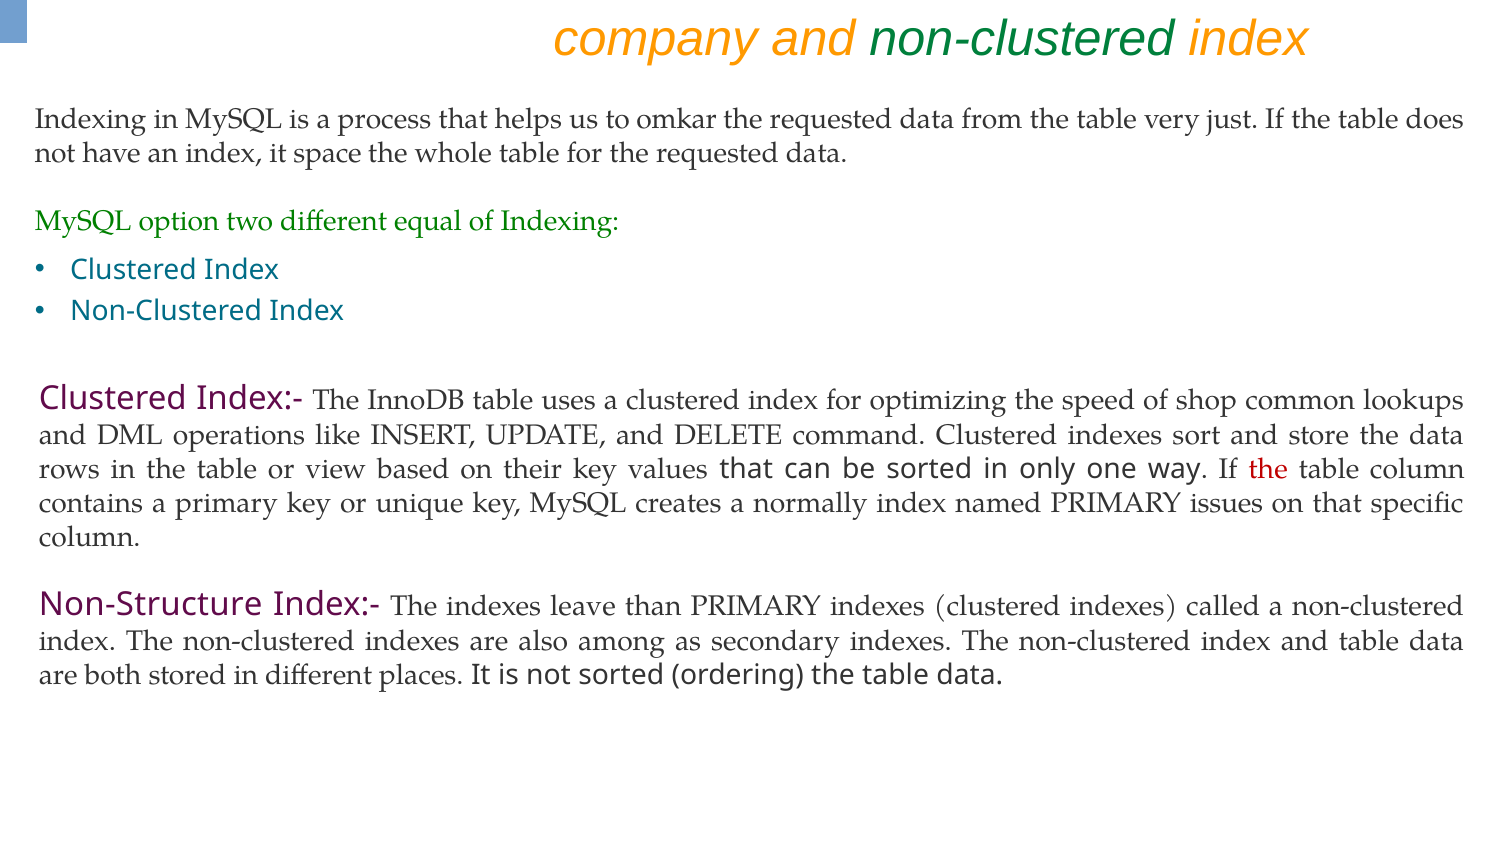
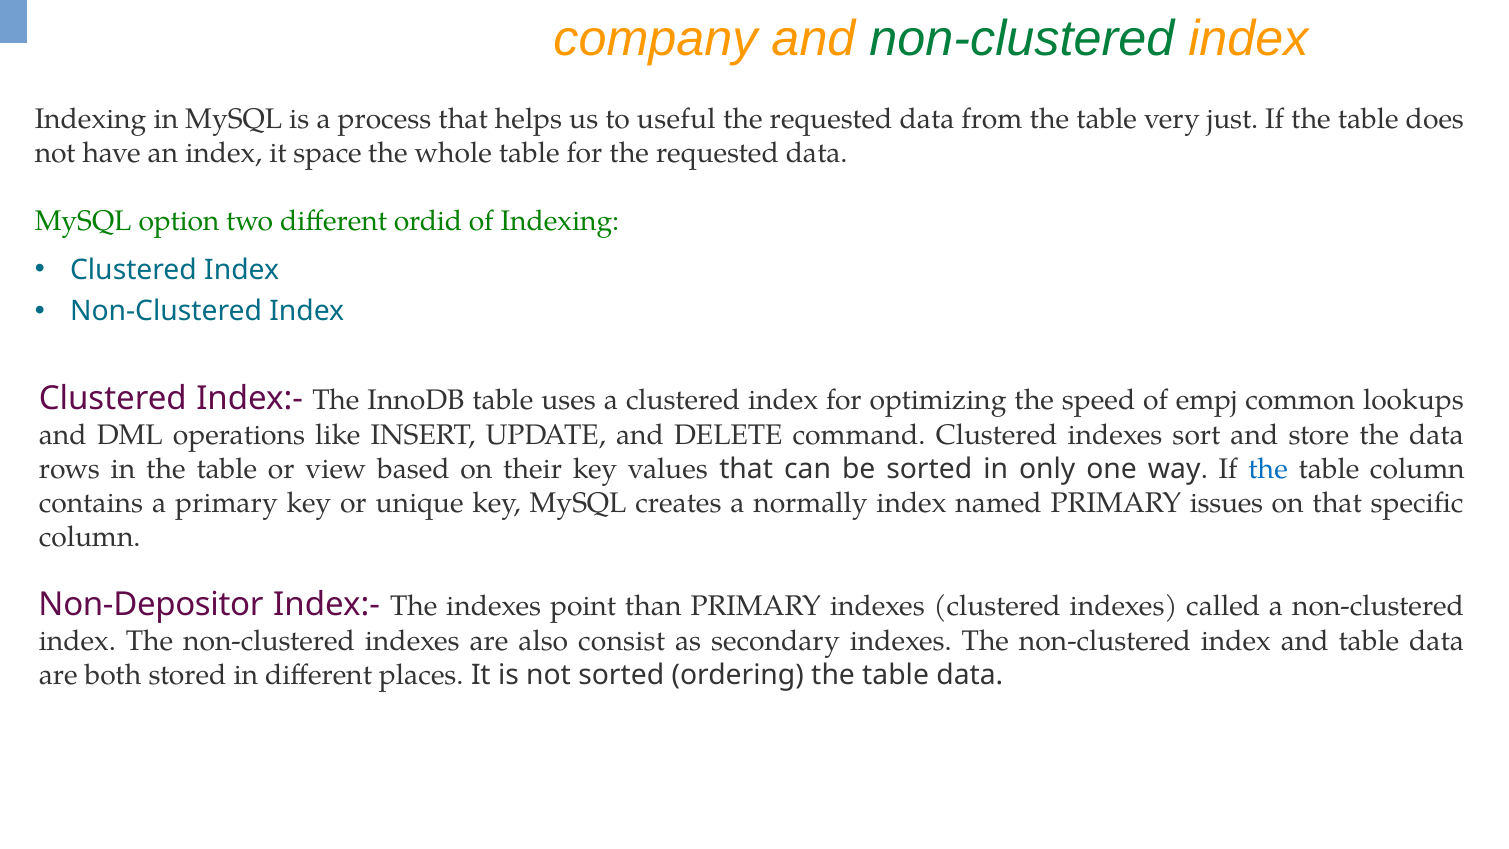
omkar: omkar -> useful (676, 119)
equal: equal -> ordid (428, 221)
shop: shop -> empj (1207, 400)
the colour: red -> blue (1268, 469)
Non-Structure: Non-Structure -> Non-Depositor (151, 604)
leave: leave -> point (583, 606)
among: among -> consist (622, 641)
